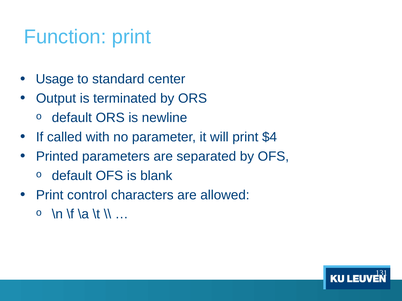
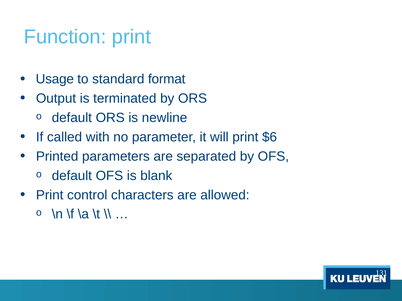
center: center -> format (167, 79)
$4: $4 -> $6 (270, 137)
